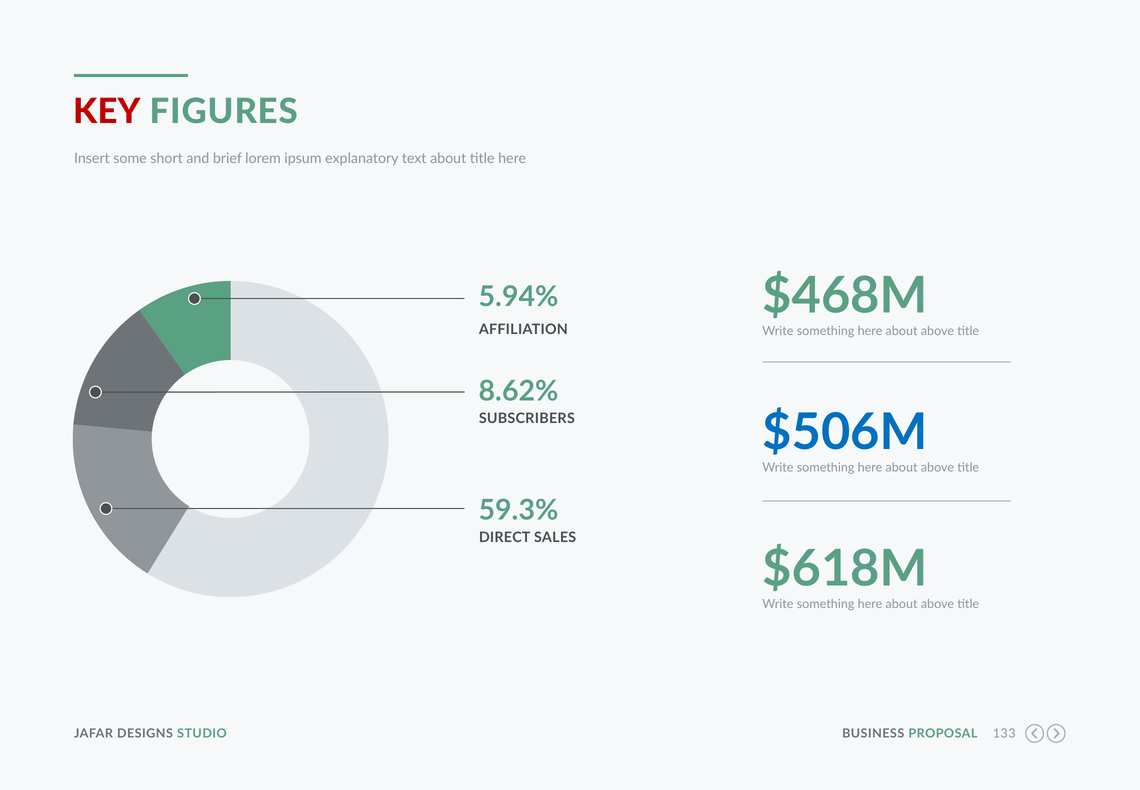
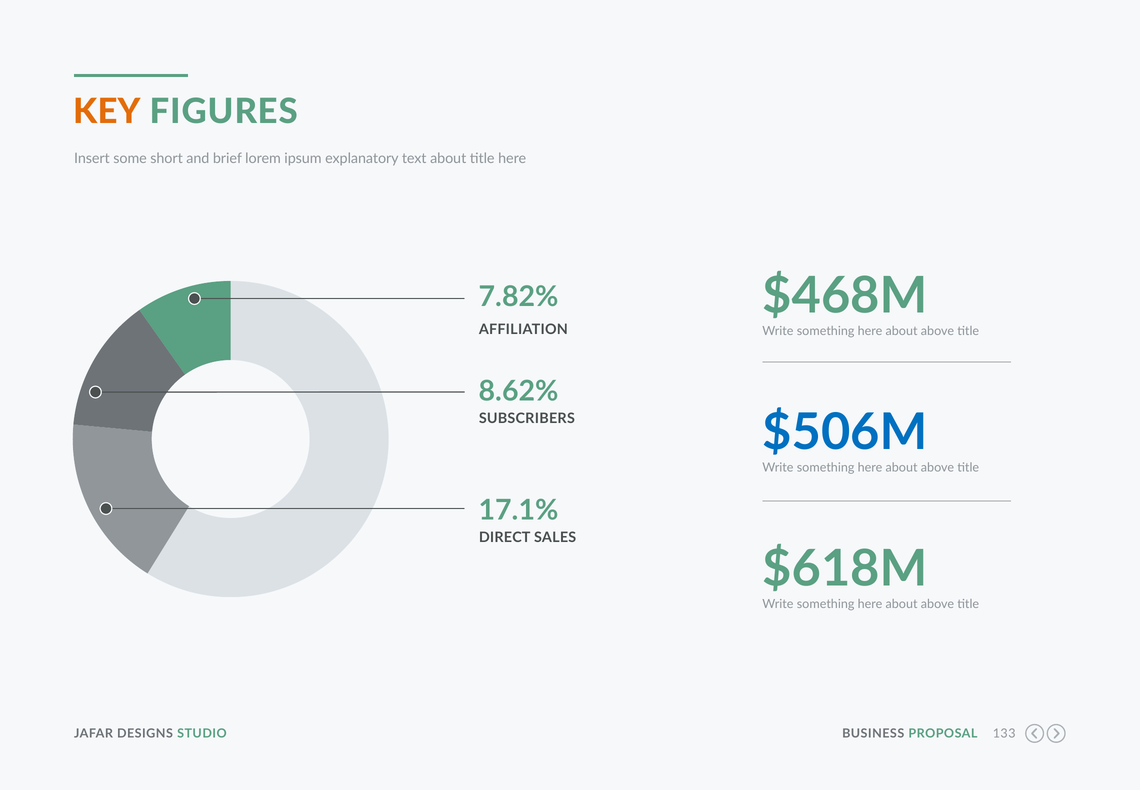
KEY colour: red -> orange (107, 112)
5.94%: 5.94% -> 7.82% (519, 296)
59.3%: 59.3% -> 17.1% (519, 510)
